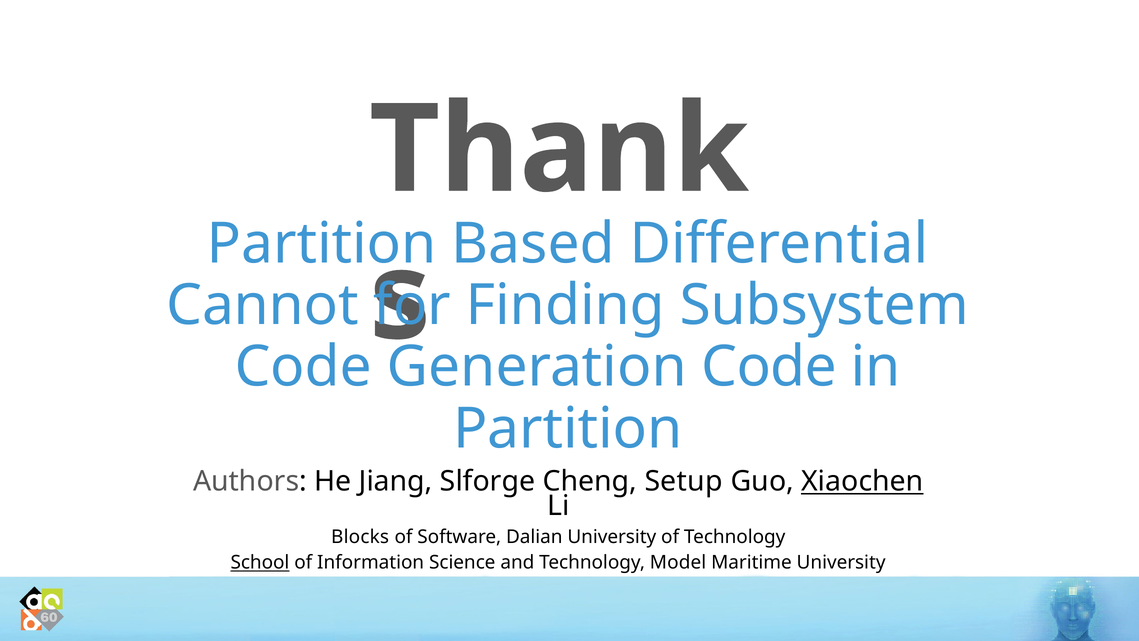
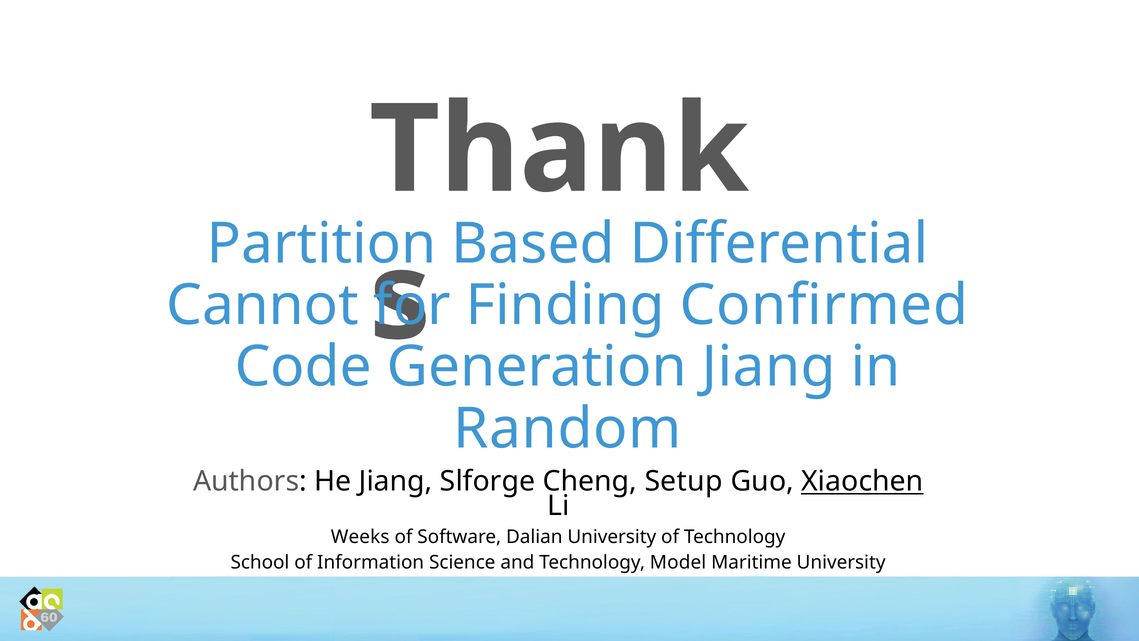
Subsystem: Subsystem -> Confirmed (824, 305)
Generation Code: Code -> Jiang (769, 367)
Partition: Partition -> Random (567, 429)
Blocks: Blocks -> Weeks (360, 537)
School underline: present -> none (260, 562)
